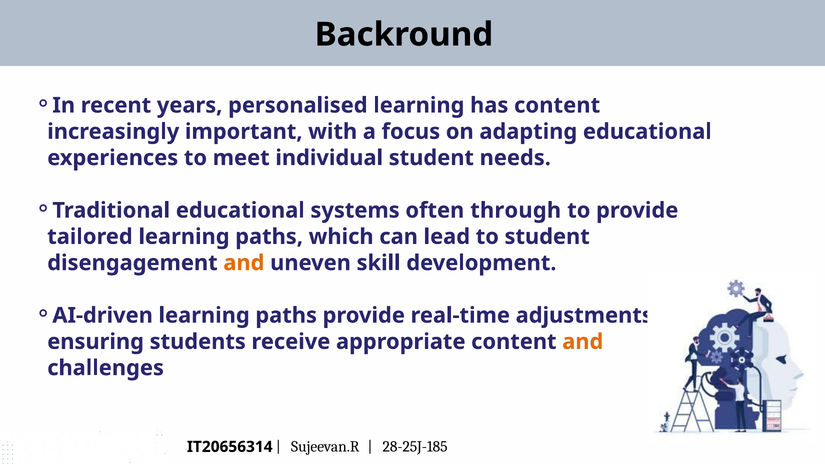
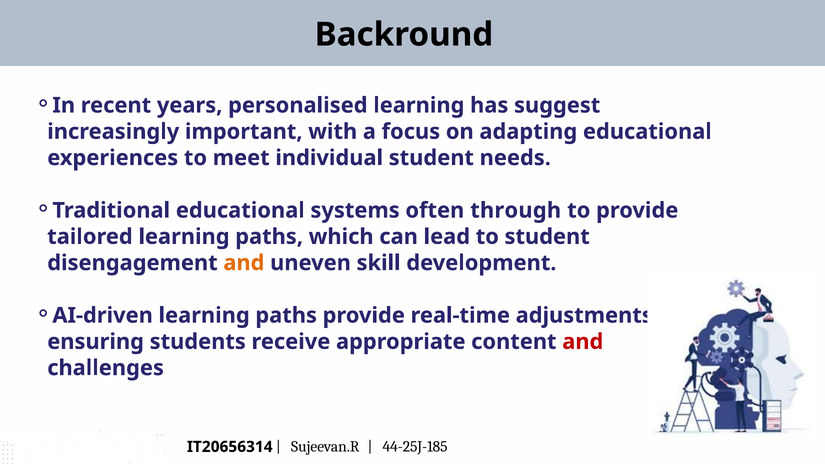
has content: content -> suggest (557, 105)
and colour: orange -> red (583, 342)
28-25J-185: 28-25J-185 -> 44-25J-185 (415, 447)
